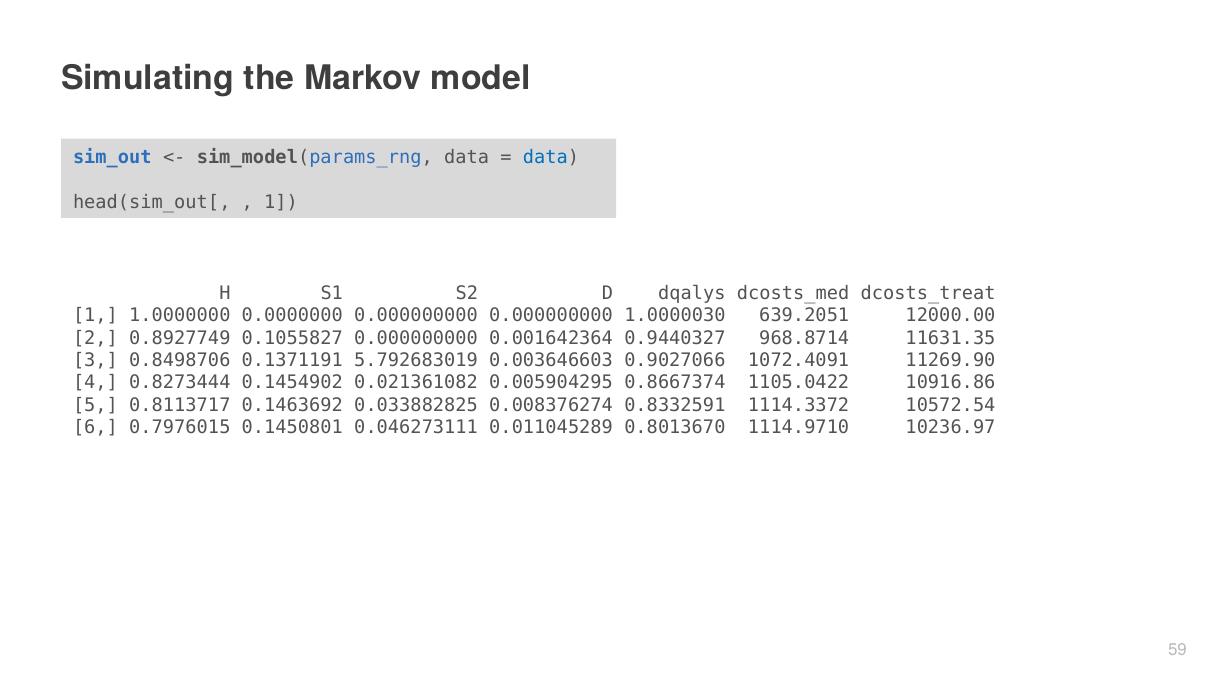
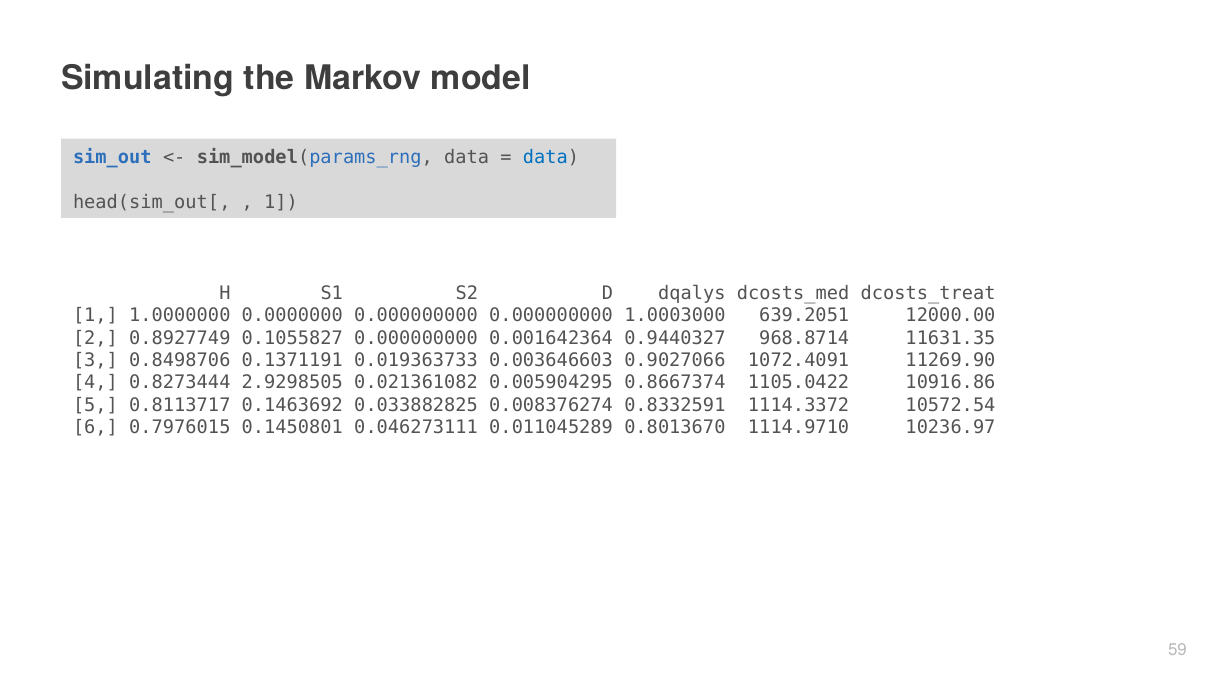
1.0000030: 1.0000030 -> 1.0003000 (675, 316)
5.792683019: 5.792683019 -> 0.019363733 (416, 360)
0.1454902: 0.1454902 -> 2.9298505 (292, 383)
